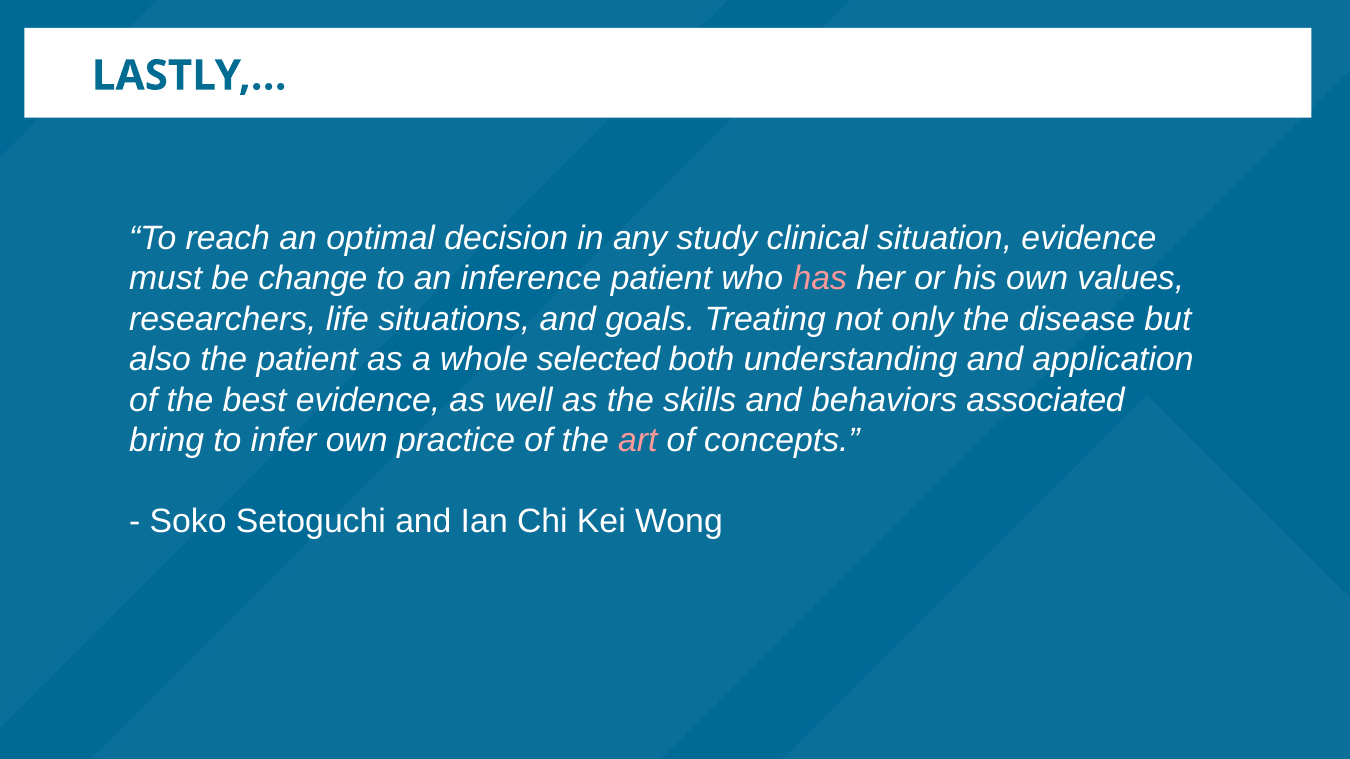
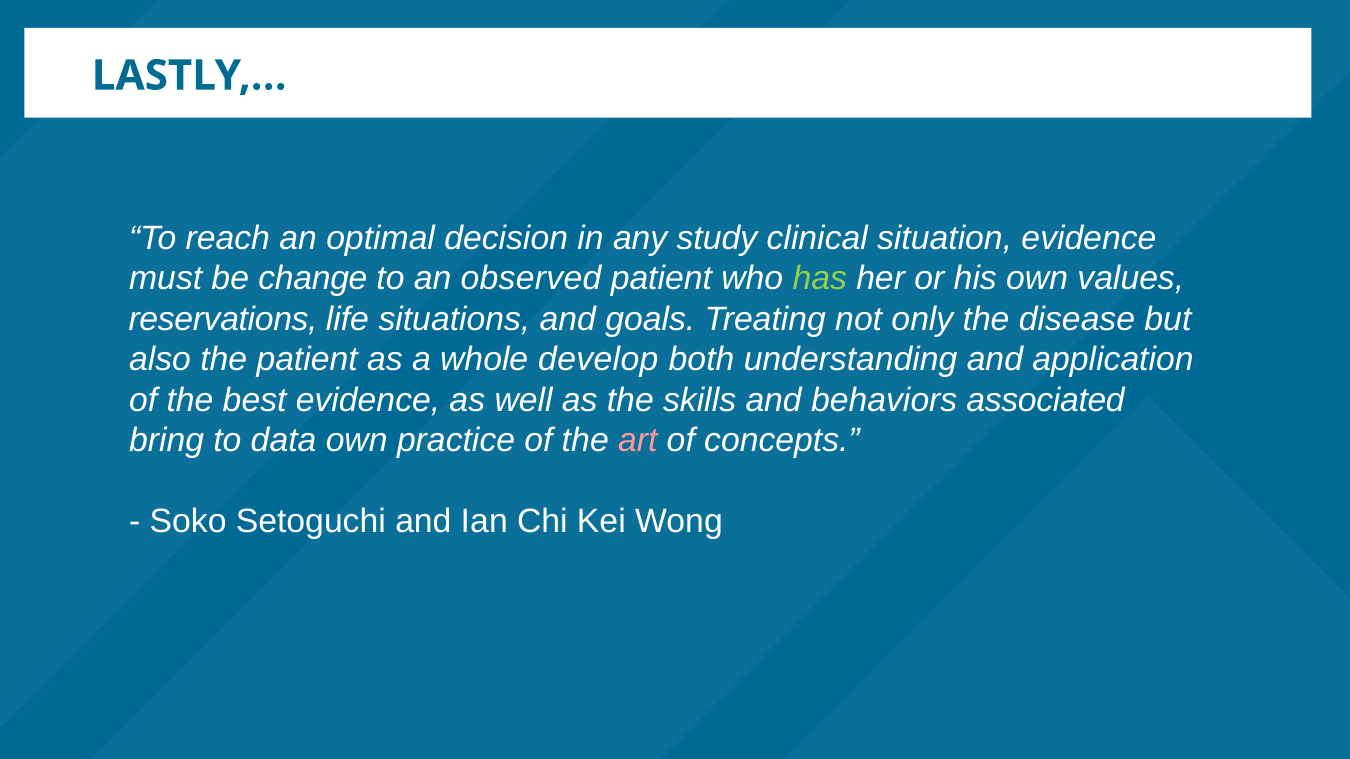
inference: inference -> observed (531, 279)
has colour: pink -> light green (820, 279)
researchers: researchers -> reservations (223, 320)
selected: selected -> develop (598, 360)
infer: infer -> data (284, 441)
